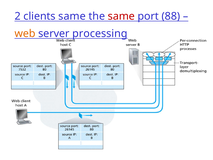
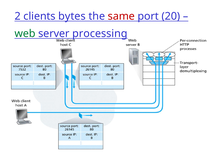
clients same: same -> bytes (72, 16)
88: 88 -> 20 (171, 16)
web colour: orange -> green (25, 34)
